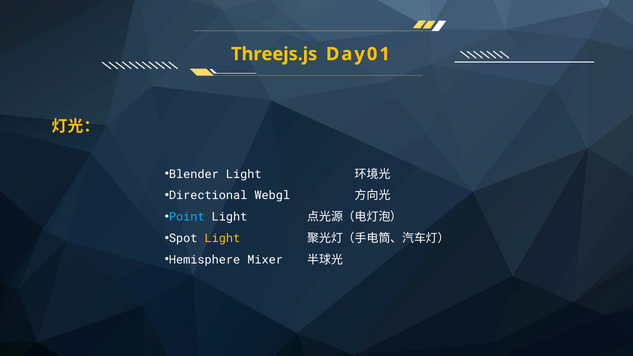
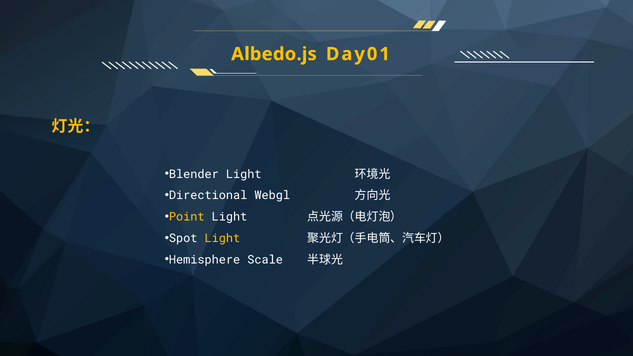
Threejs.js: Threejs.js -> Albedo.js (274, 54)
Point colour: light blue -> yellow (187, 217)
Mixer: Mixer -> Scale (265, 260)
